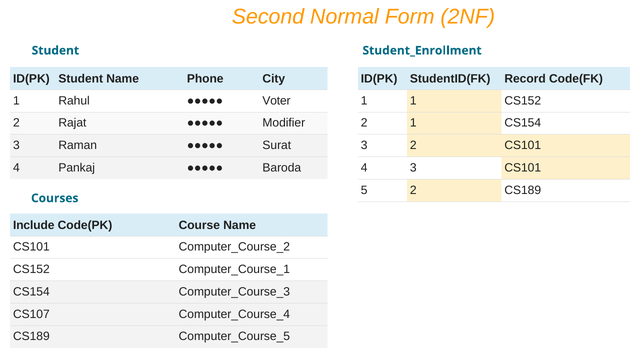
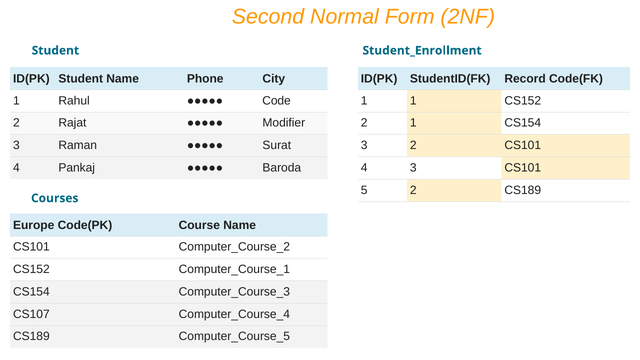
Voter: Voter -> Code (277, 101)
Include: Include -> Europe (34, 225)
